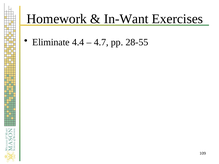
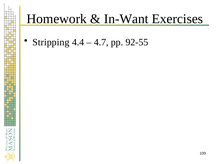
Eliminate: Eliminate -> Stripping (51, 42)
28-55: 28-55 -> 92-55 (137, 42)
